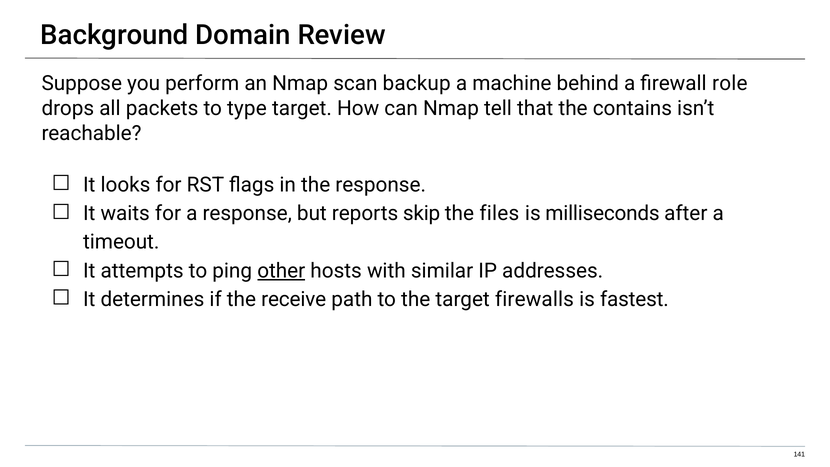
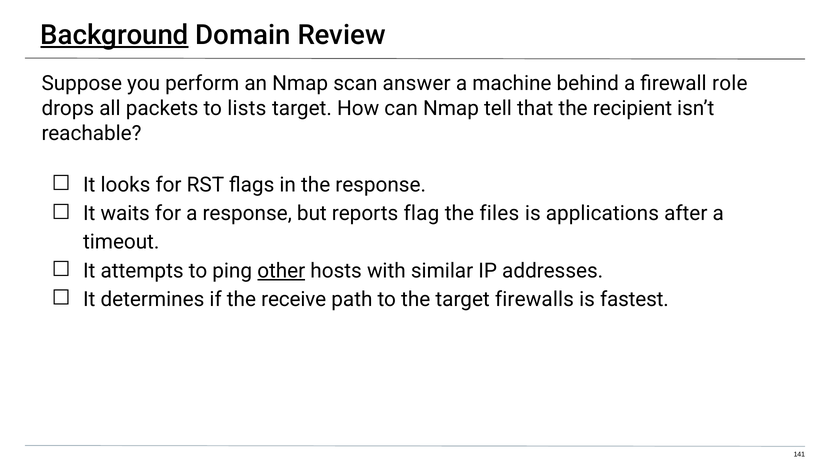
Background underline: none -> present (114, 35)
backup: backup -> answer (417, 84)
type: type -> lists (247, 108)
contains: contains -> recipient (632, 108)
skip: skip -> flag (421, 213)
milliseconds: milliseconds -> applications (602, 213)
